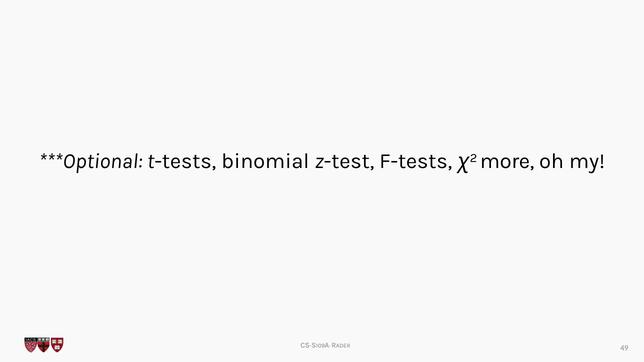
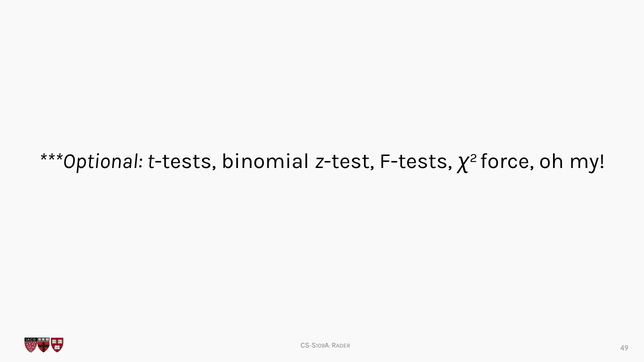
more: more -> force (507, 161)
